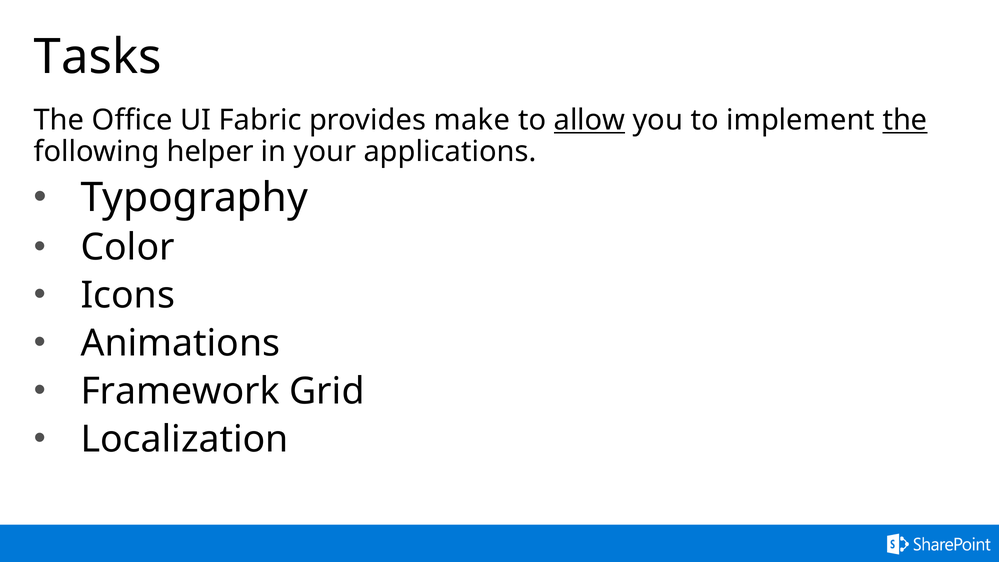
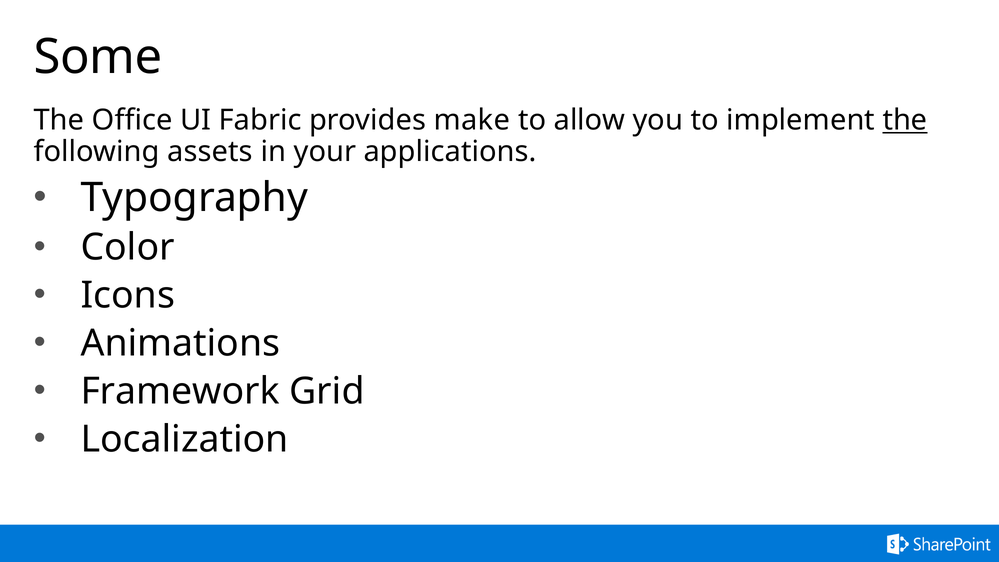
Tasks: Tasks -> Some (98, 57)
allow underline: present -> none (590, 120)
helper: helper -> assets (210, 152)
